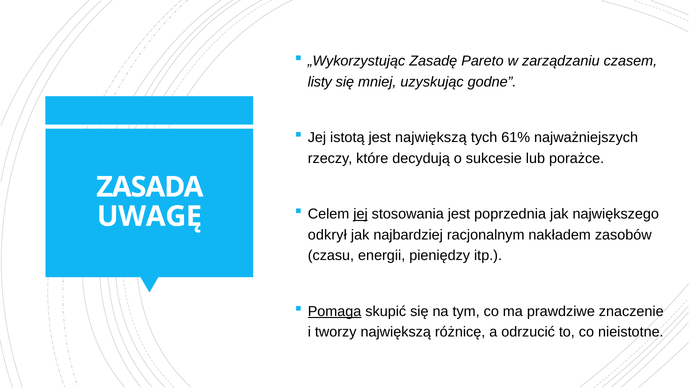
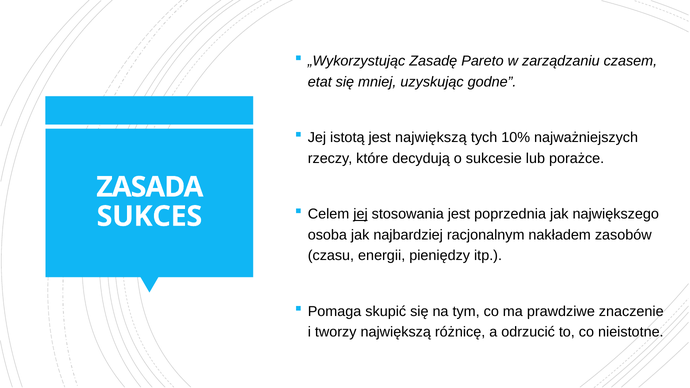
listy: listy -> etat (320, 82)
61%: 61% -> 10% (516, 138)
UWAGĘ: UWAGĘ -> SUKCES (149, 216)
odkrył: odkrył -> osoba (327, 235)
Pomaga underline: present -> none (335, 312)
